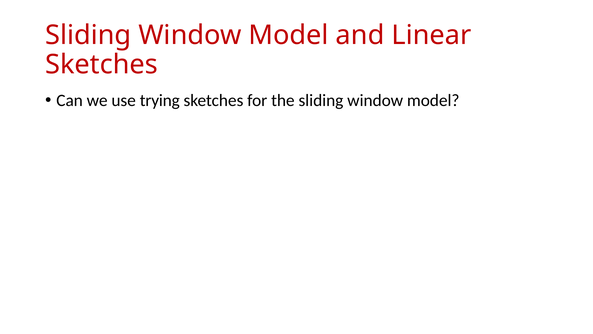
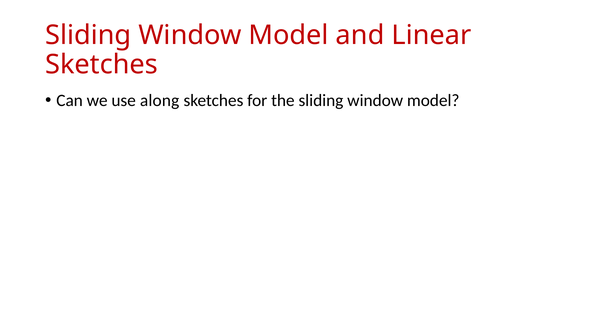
trying: trying -> along (160, 100)
